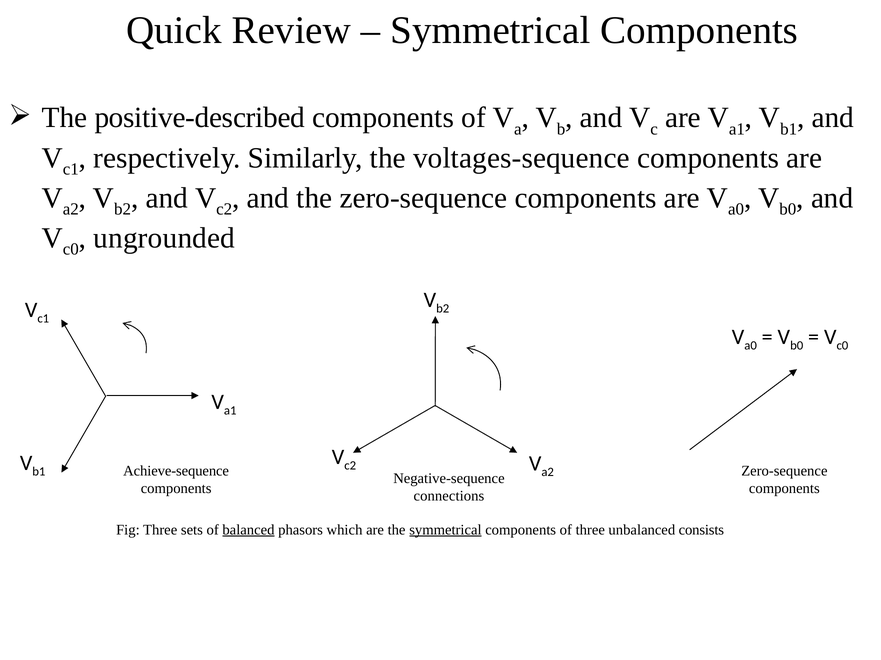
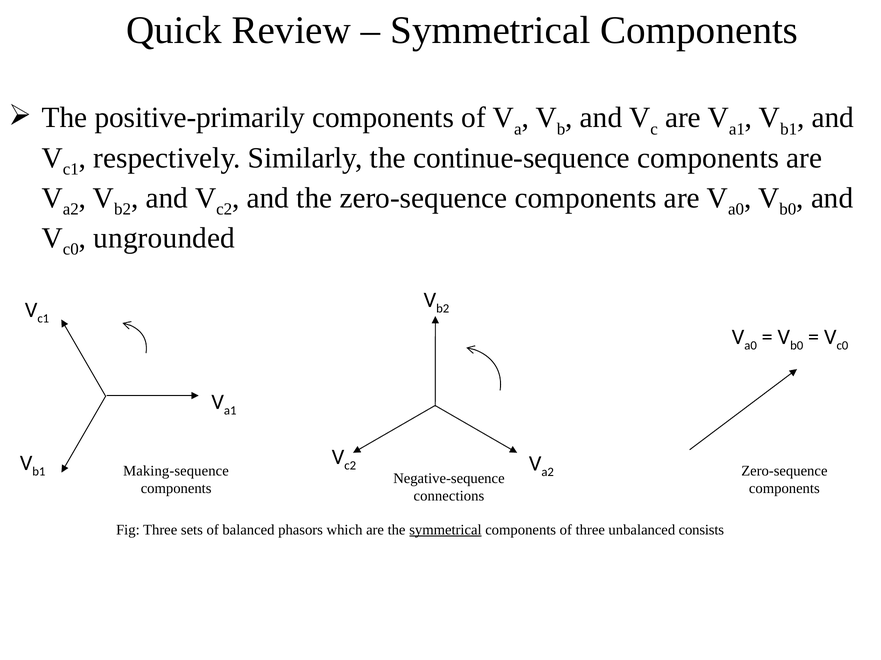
positive-described: positive-described -> positive-primarily (200, 118)
voltages-sequence: voltages-sequence -> continue-sequence (522, 158)
Achieve-sequence: Achieve-sequence -> Making-sequence (176, 472)
balanced underline: present -> none (248, 530)
